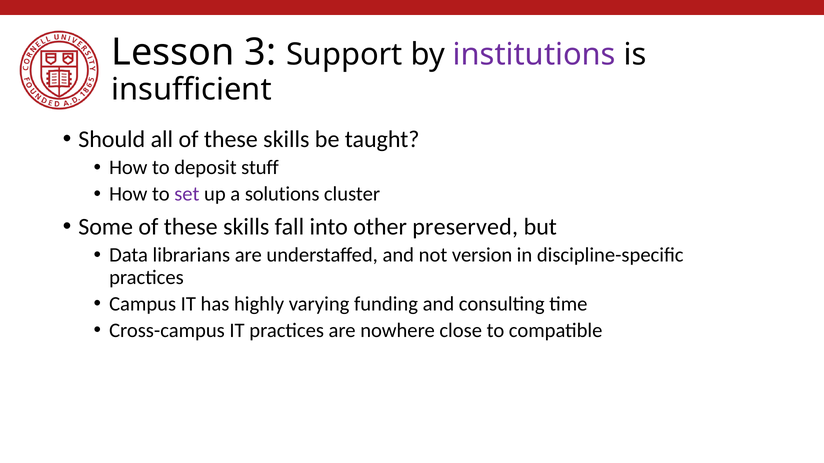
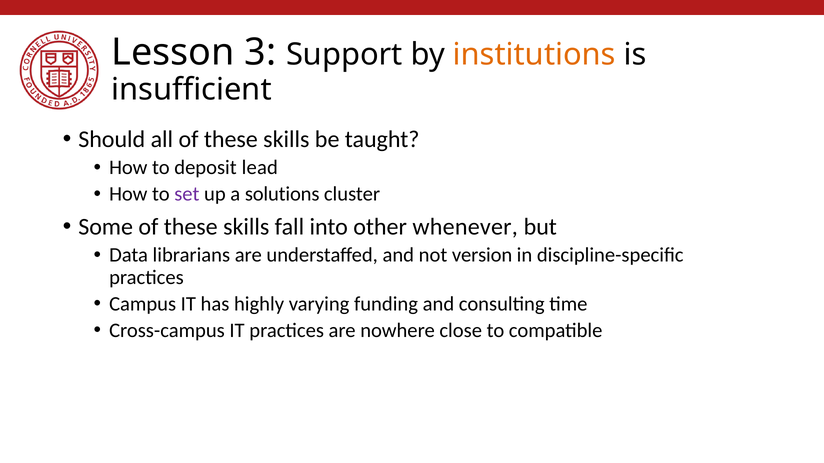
institutions colour: purple -> orange (534, 55)
stuff: stuff -> lead (260, 168)
preserved: preserved -> whenever (465, 227)
